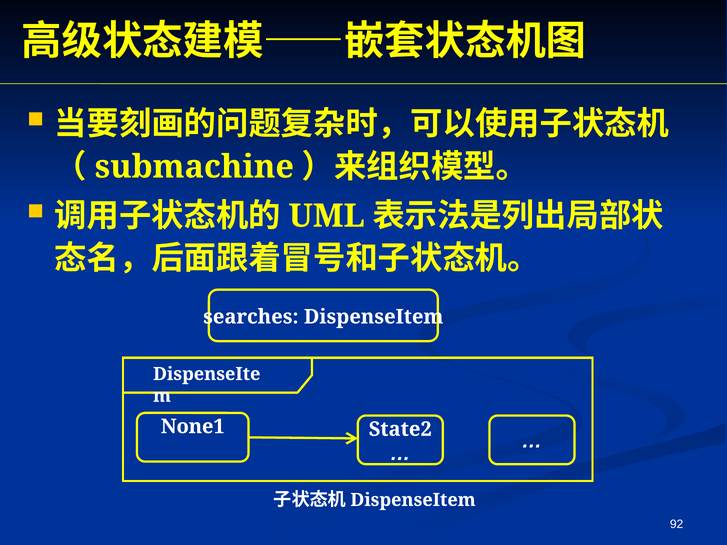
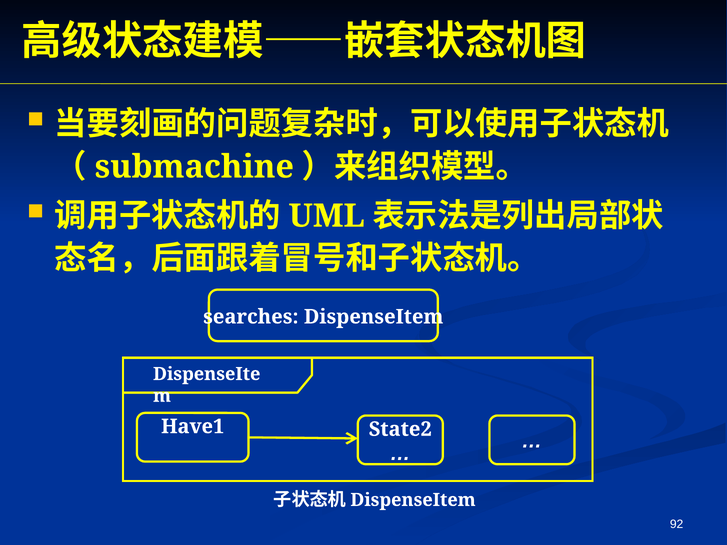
None1: None1 -> Have1 (193, 427)
